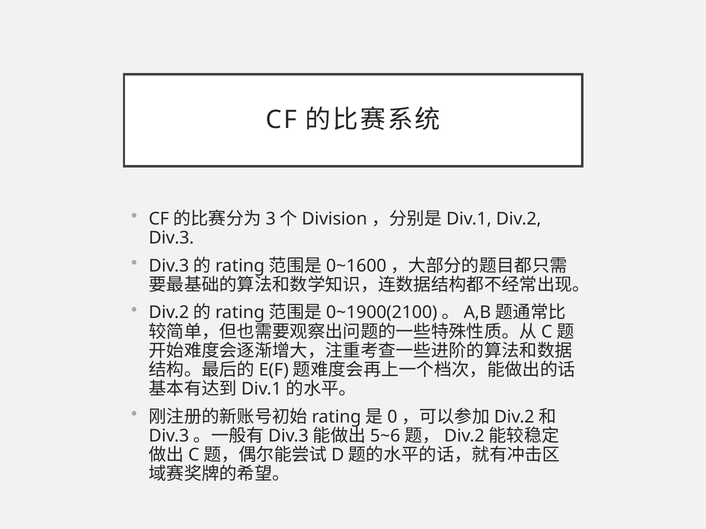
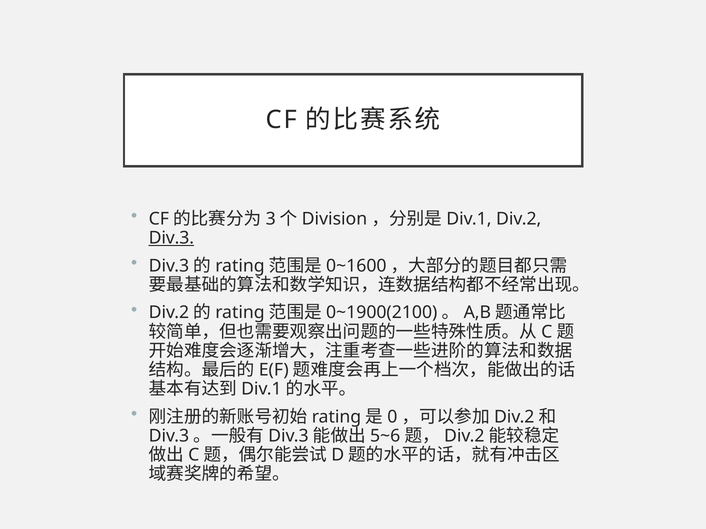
Div.3 underline: none -> present (171, 238)
